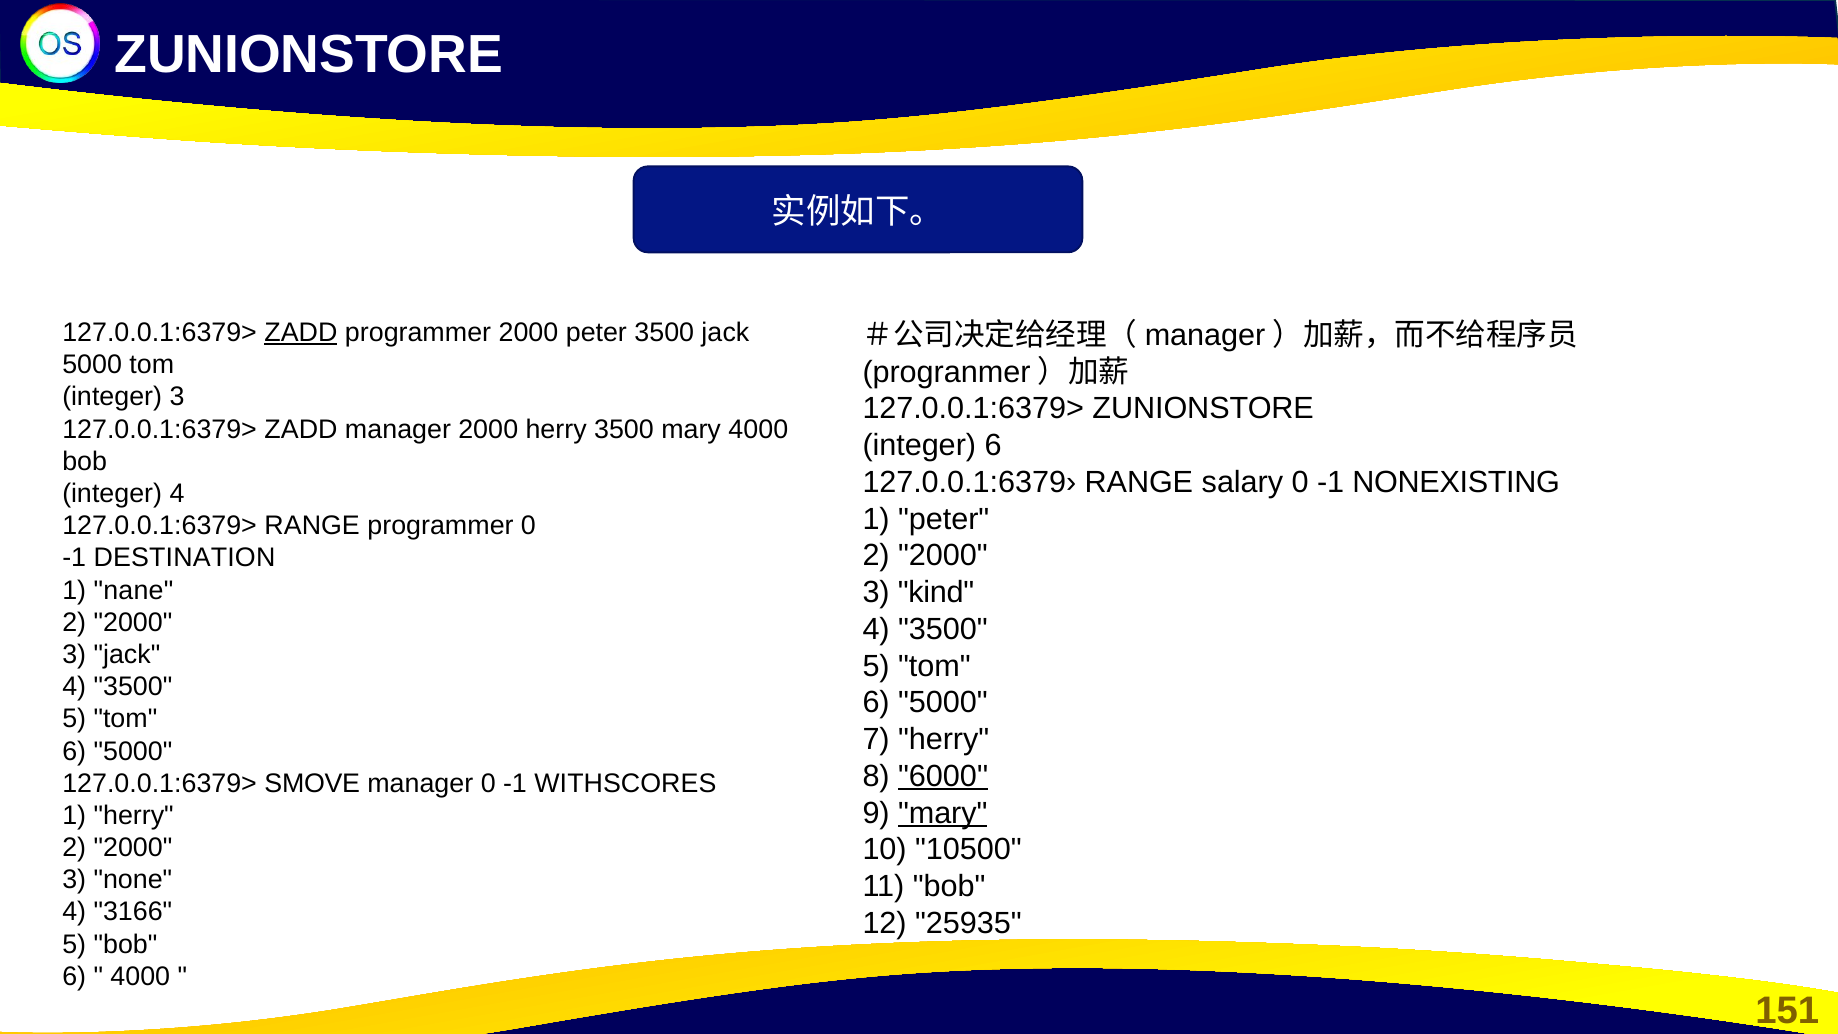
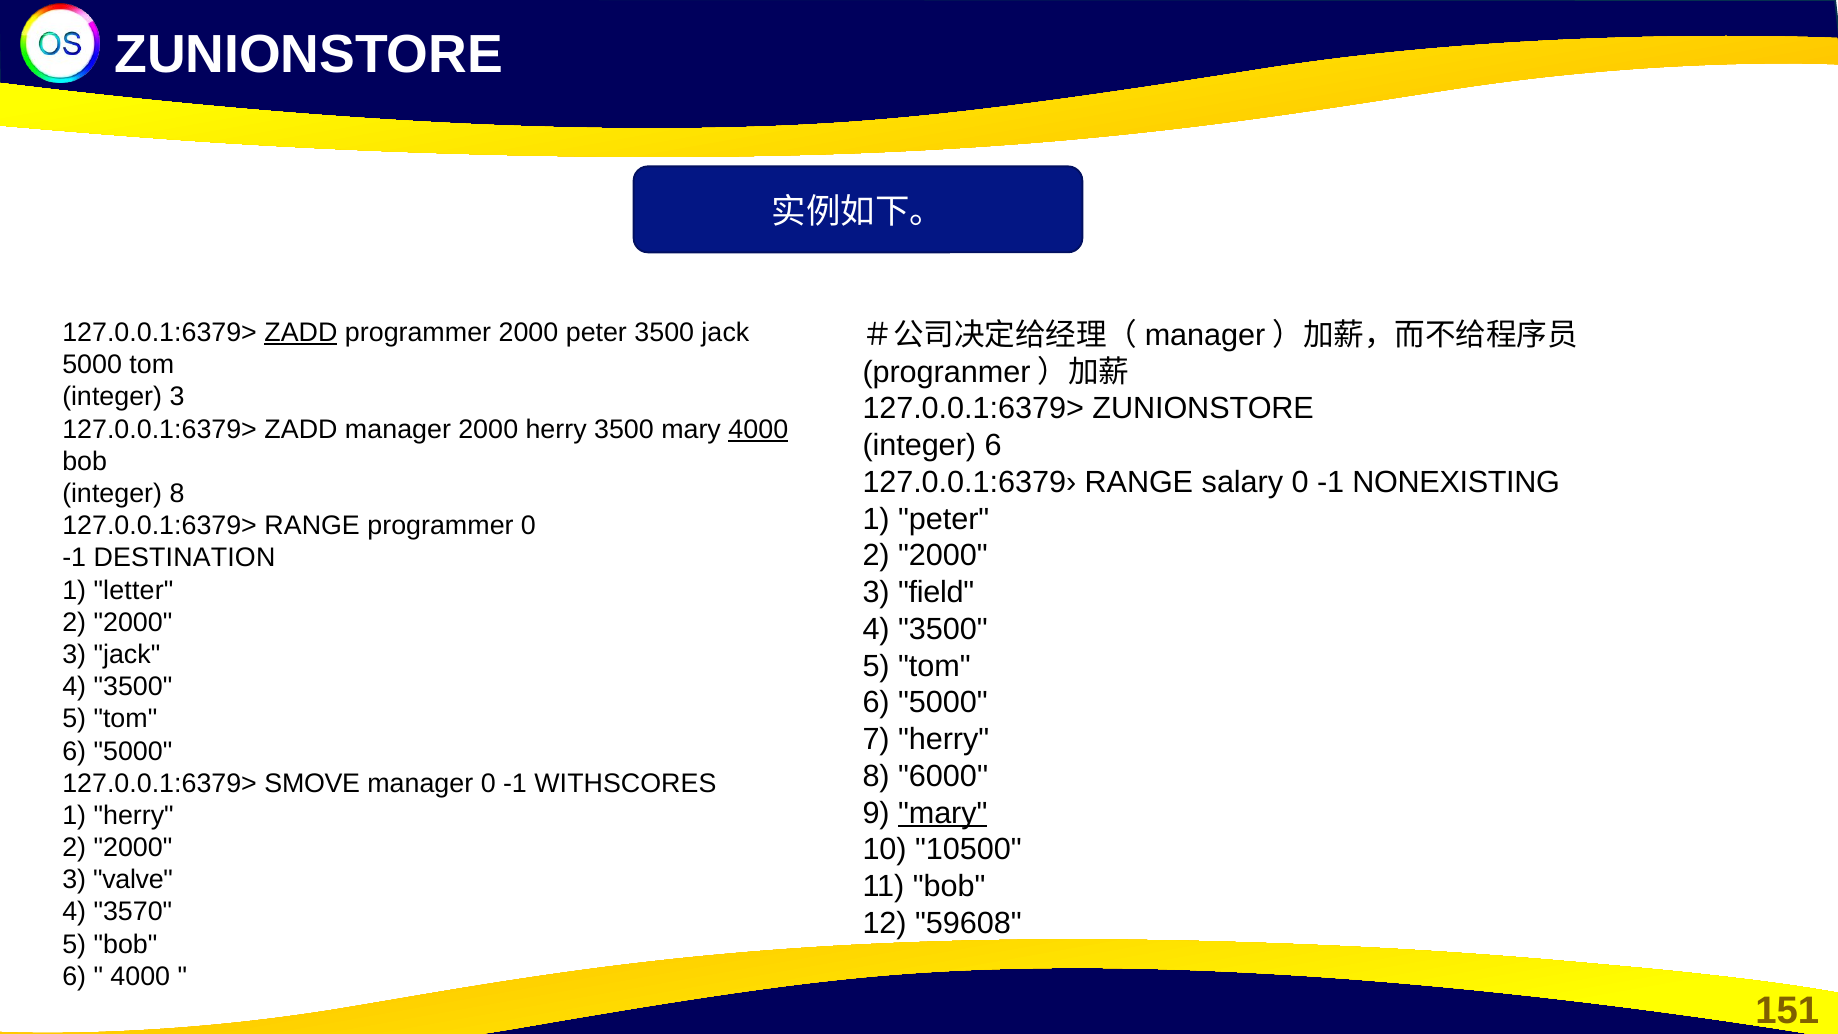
4000 underline: none -> present (758, 429)
integer 4: 4 -> 8 (177, 494)
nane: nane -> letter (133, 590)
kind: kind -> field (936, 592)
6000 underline: present -> none (943, 776)
none: none -> valve (133, 880)
3166: 3166 -> 3570 (133, 912)
25935: 25935 -> 59608 (968, 923)
